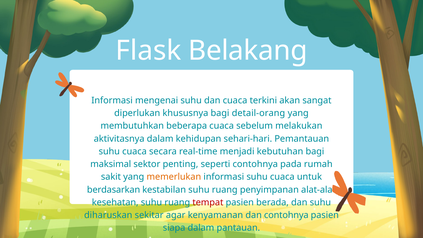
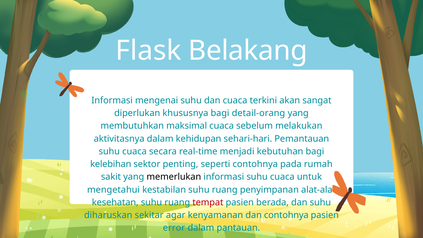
beberapa: beberapa -> maksimal (187, 126)
maksimal: maksimal -> kelebihan (111, 164)
memerlukan colour: orange -> black (174, 177)
berdasarkan: berdasarkan -> mengetahui (113, 190)
siapa: siapa -> error (174, 228)
